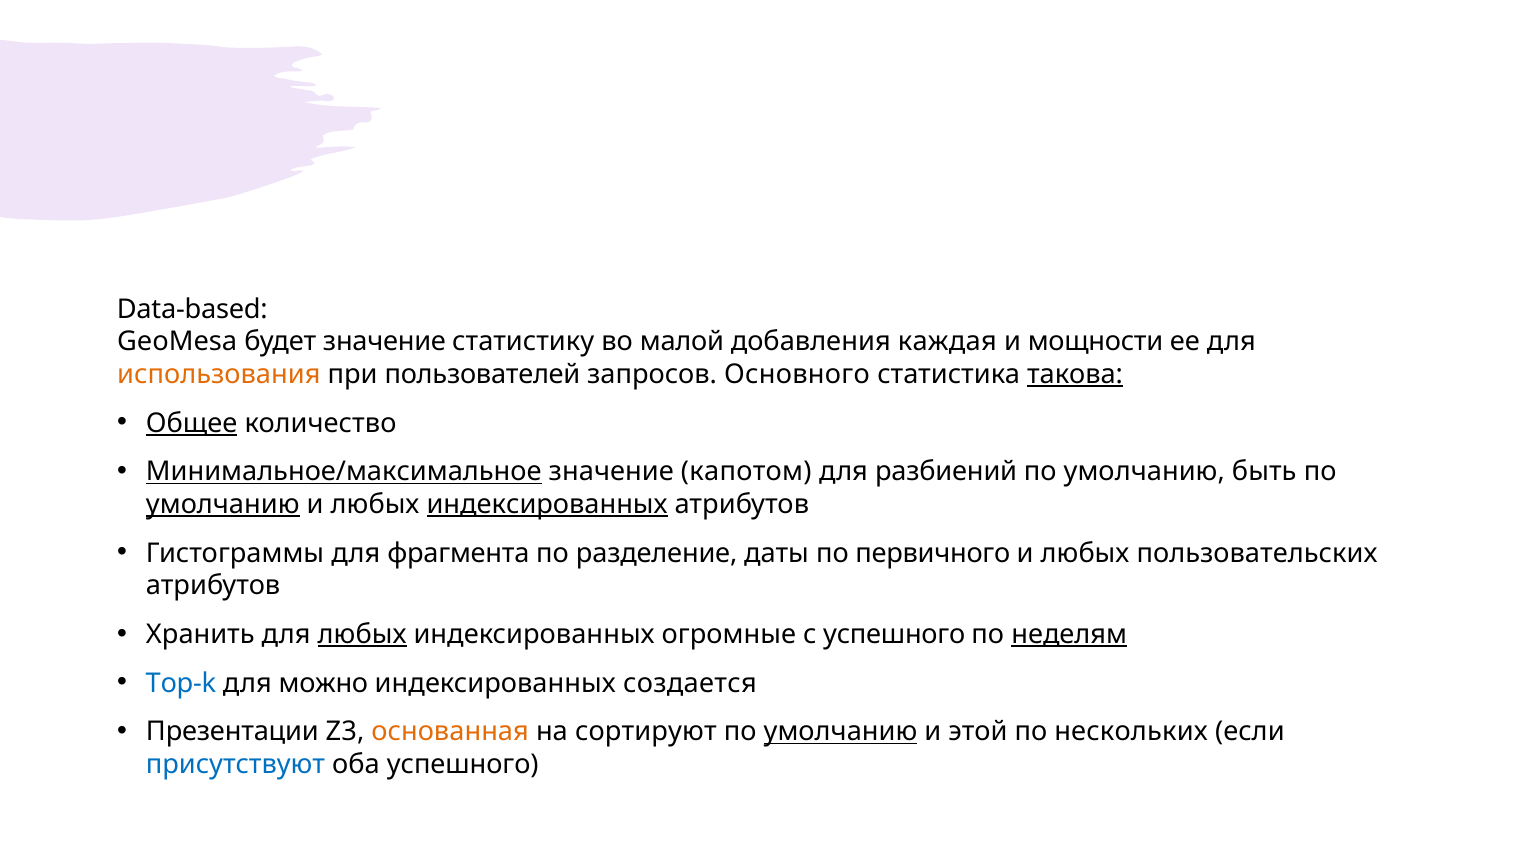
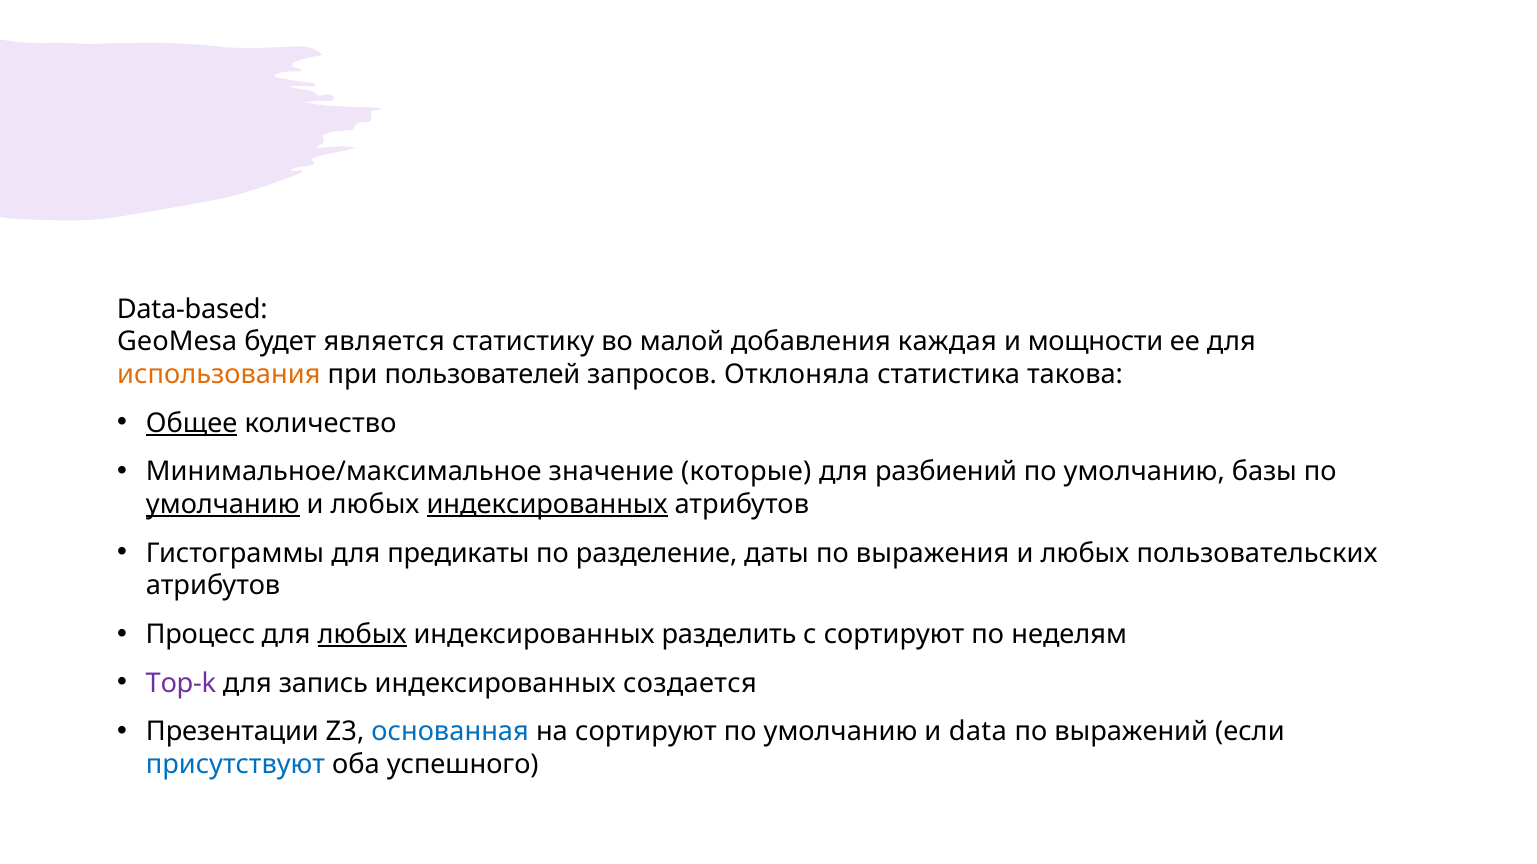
будет значение: значение -> является (384, 342)
Основного: Основного -> Отклоняла (797, 375)
такова underline: present -> none (1075, 375)
Минимальное/максимальное underline: present -> none (344, 472)
капотом: капотом -> которые (746, 472)
быть: быть -> базы (1264, 472)
фрагмента: фрагмента -> предикаты (458, 553)
первичного: первичного -> выражения (933, 553)
Хранить: Хранить -> Процесс (200, 635)
огромные: огромные -> разделить (729, 635)
с успешного: успешного -> сортируют (894, 635)
неделям underline: present -> none (1069, 635)
Top-k colour: blue -> purple (181, 684)
можно: можно -> запись (323, 684)
основанная colour: orange -> blue (450, 732)
умолчанию underline: present -> none (841, 732)
этой: этой -> data (978, 732)
нескольких: нескольких -> выражений (1131, 732)
